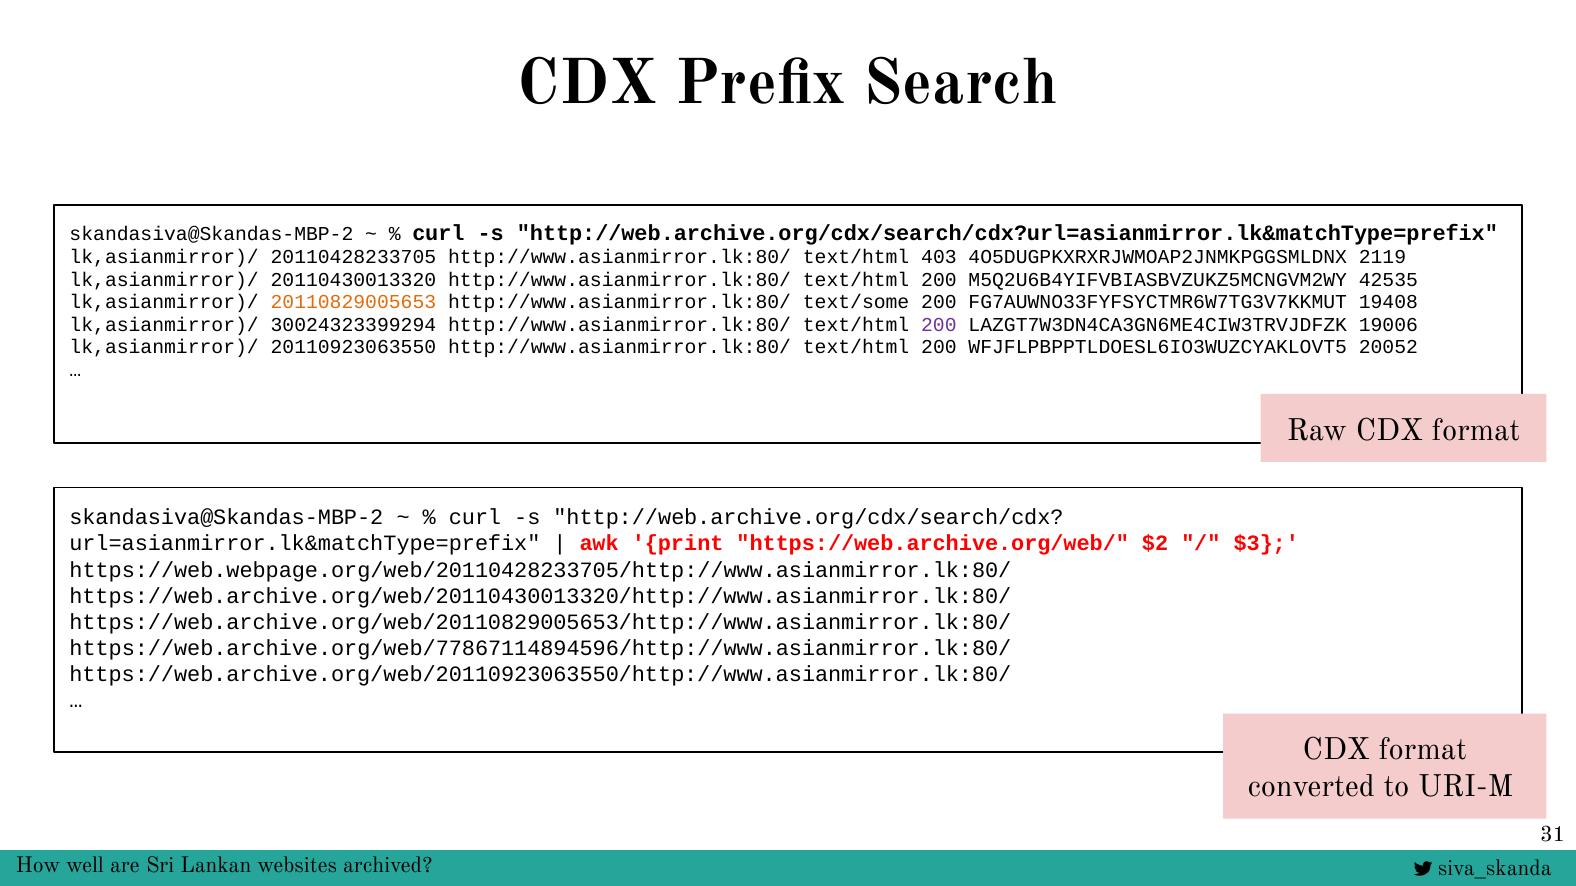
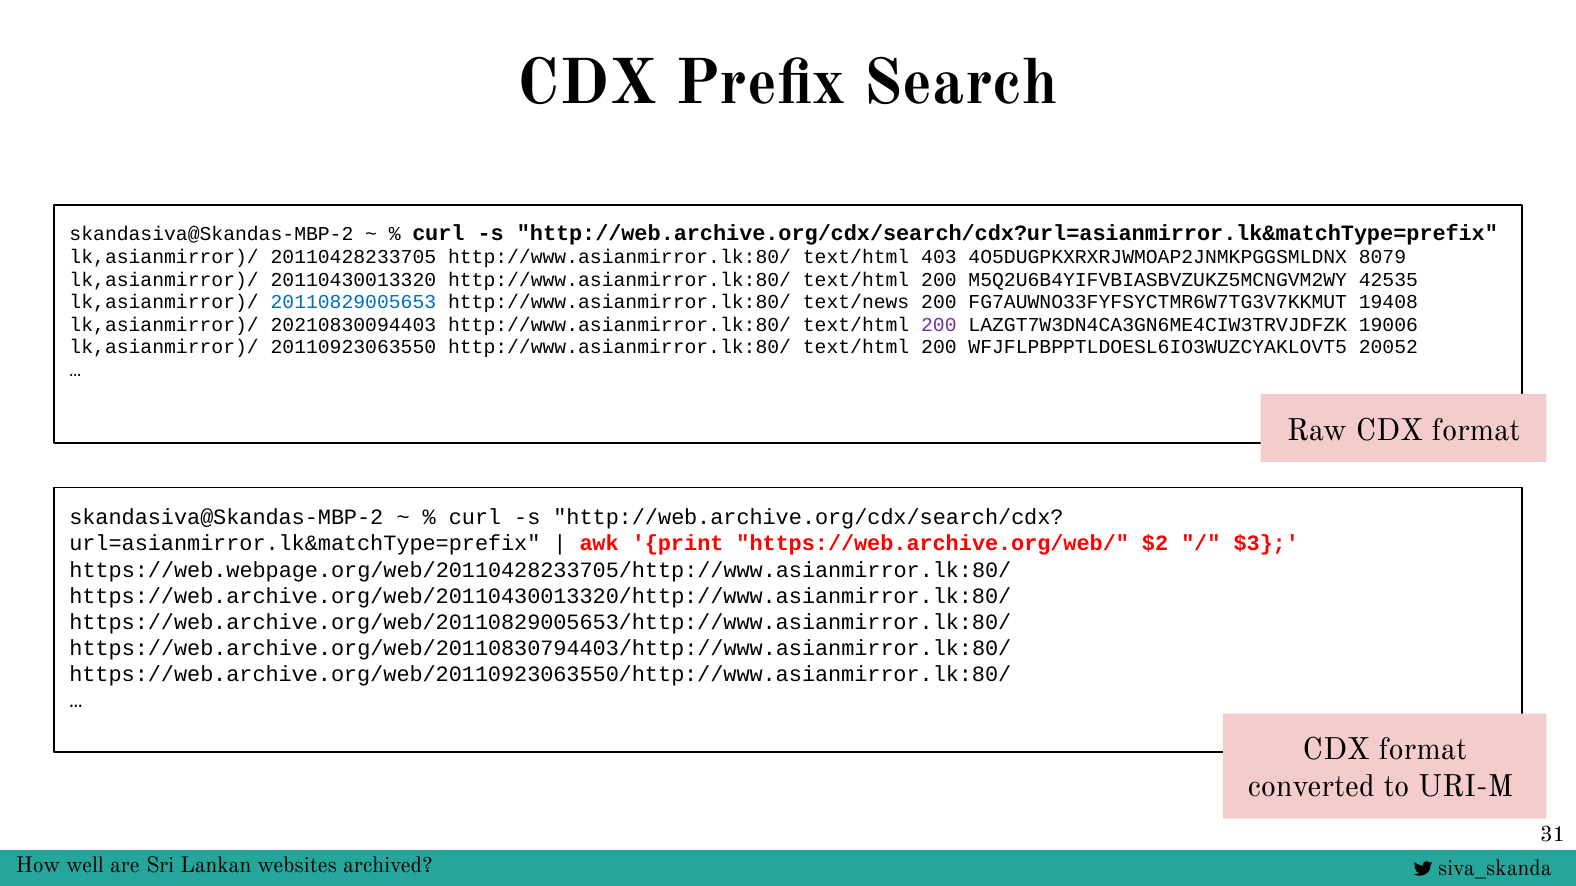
2119: 2119 -> 8079 (1382, 257)
20110829005653 colour: orange -> blue (353, 302)
text/some: text/some -> text/news (856, 302)
30024323399294: 30024323399294 -> 20210830094403 (353, 325)
https://web.archive.org/web/77867114894596/http://www.asianmirror.lk:80/: https://web.archive.org/web/77867114894596/http://www.asianmirror.lk:80/ -> https://web.archive.org/web/20110830794403/http://www.asianmirror.lk:80/ (540, 649)
